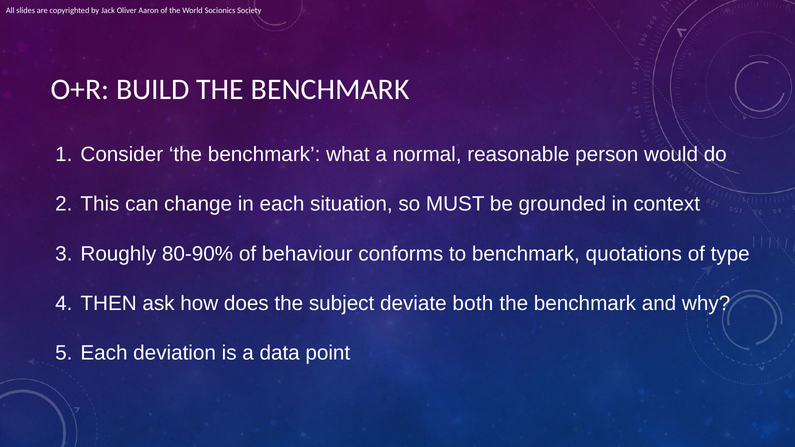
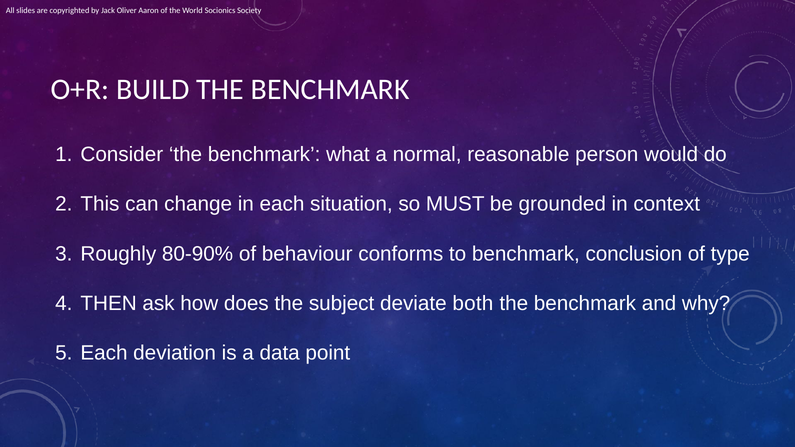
quotations: quotations -> conclusion (634, 254)
